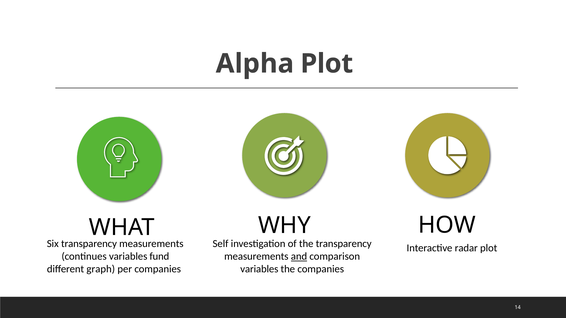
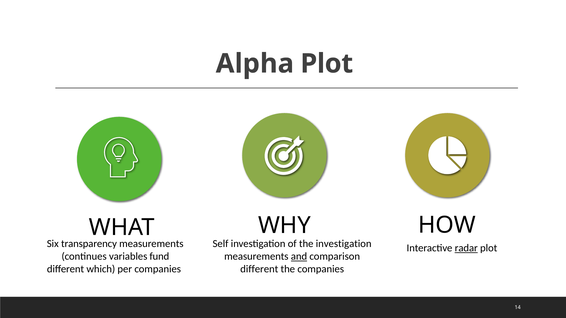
the transparency: transparency -> investigation (344, 244)
radar underline: none -> present (466, 248)
graph: graph -> which (101, 269)
variables: variables -> different (259, 269)
